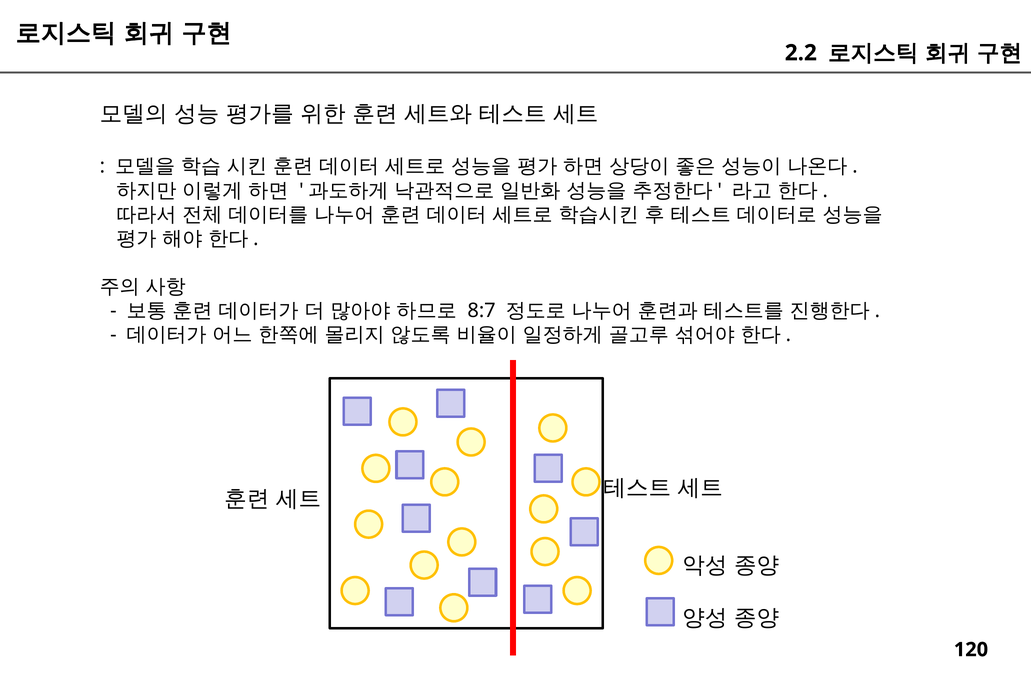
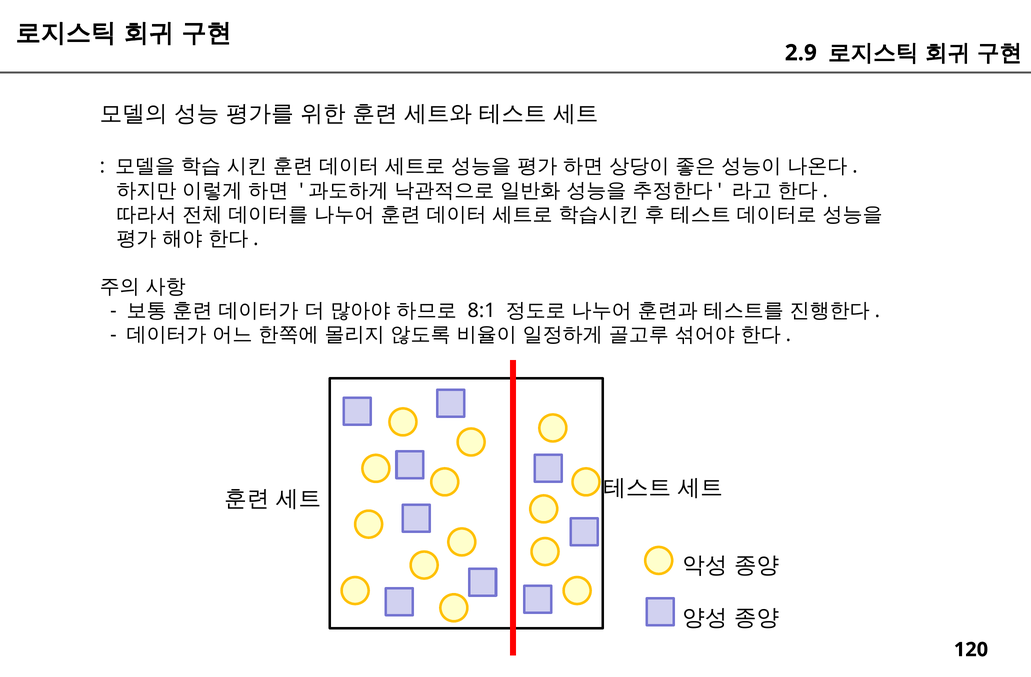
2.2: 2.2 -> 2.9 (801, 53)
8:7: 8:7 -> 8:1 (482, 311)
